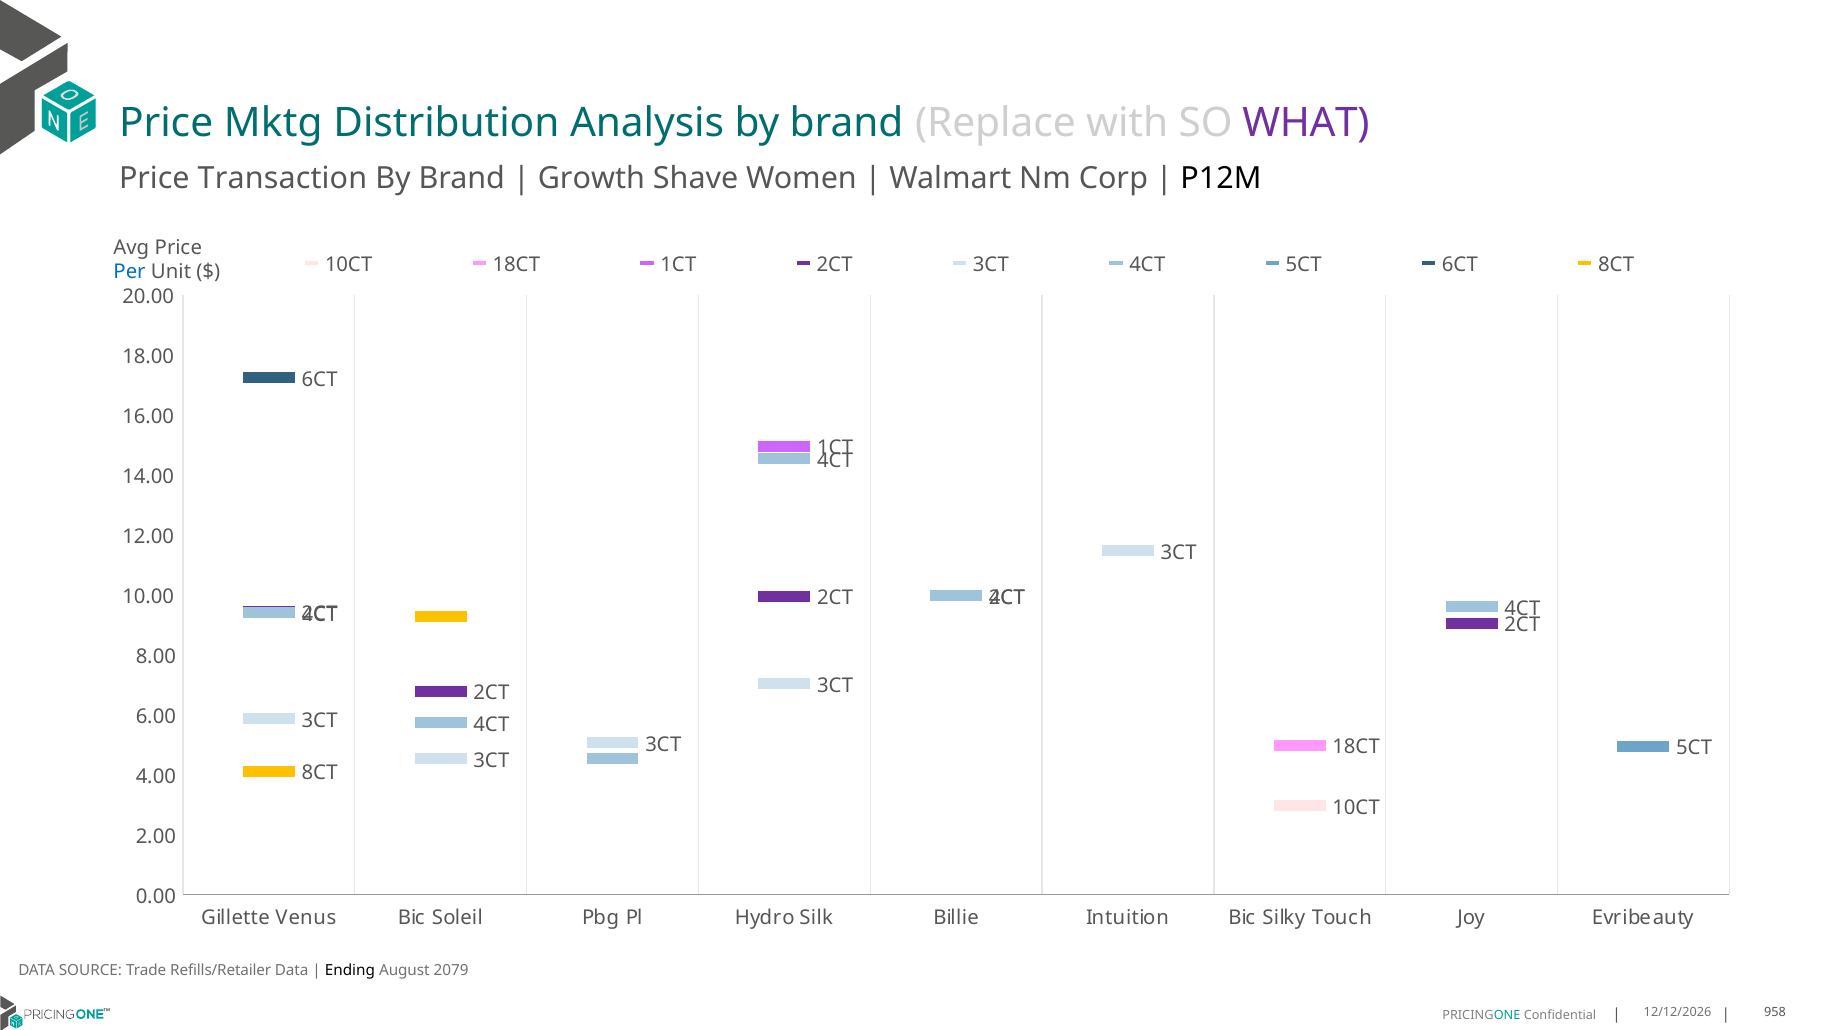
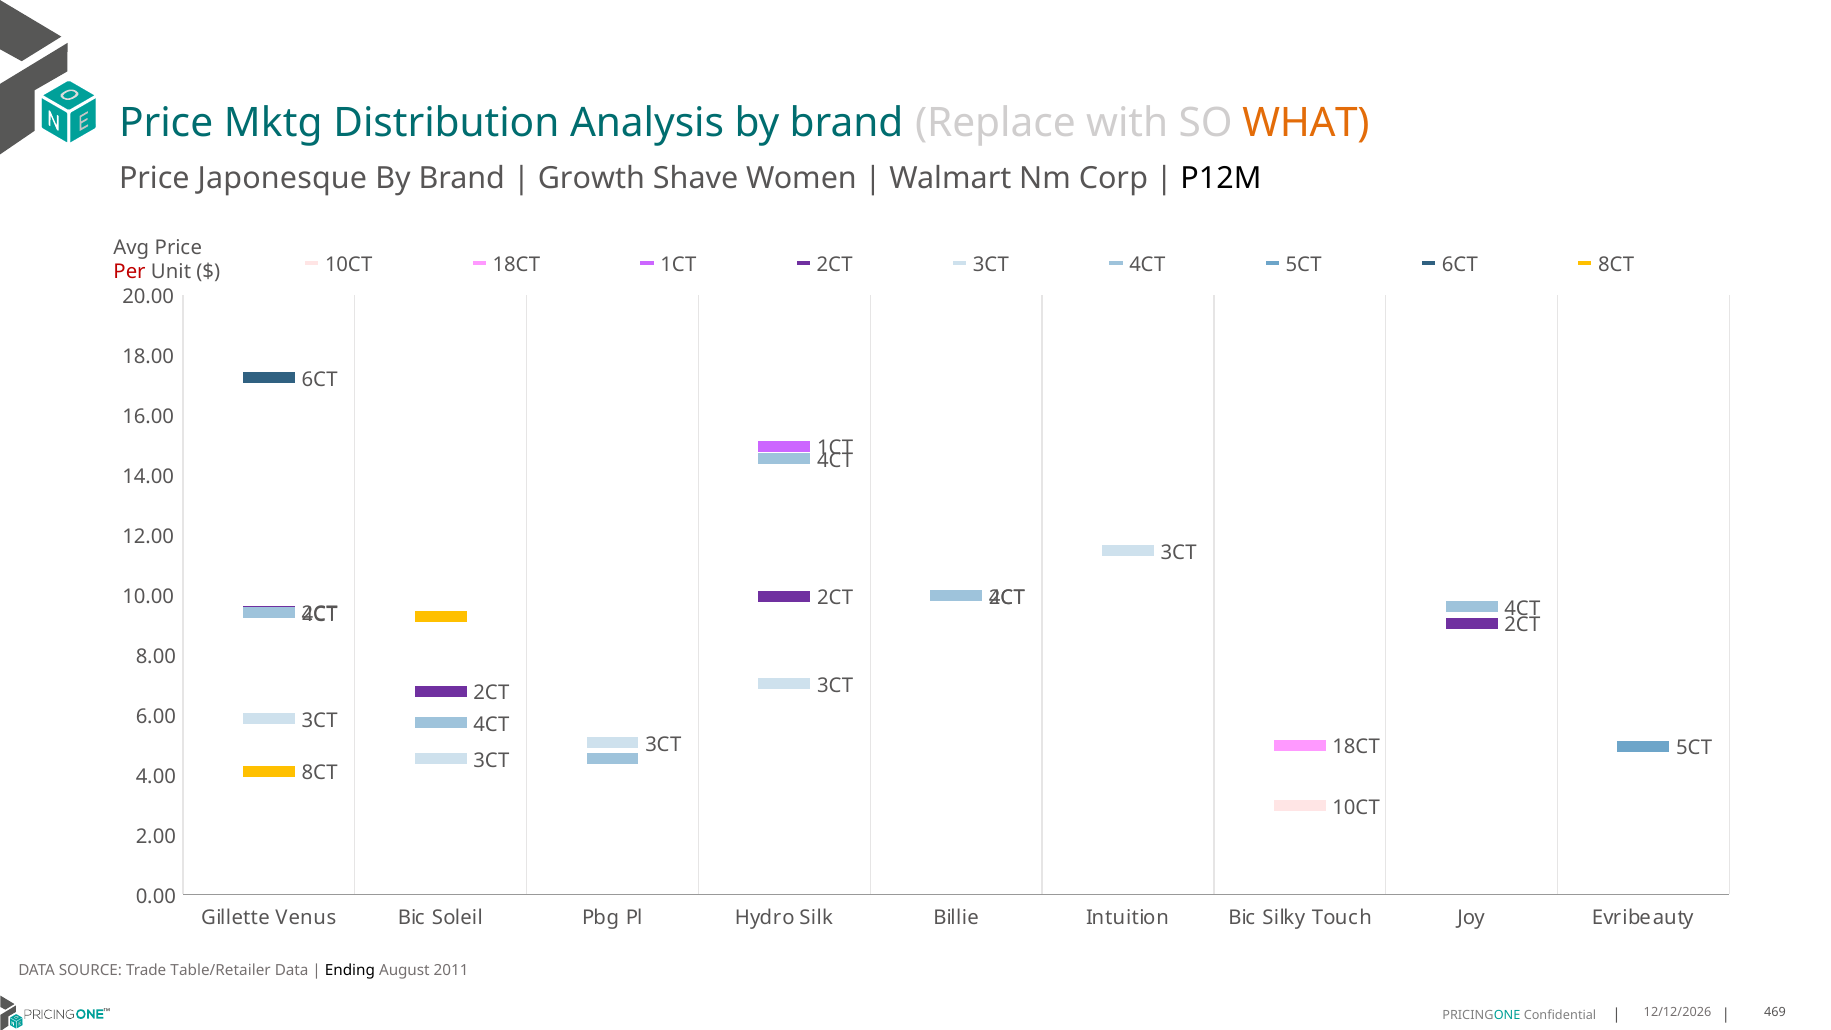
WHAT colour: purple -> orange (1306, 123)
Transaction: Transaction -> Japonesque (282, 179)
Per colour: blue -> red (130, 272)
Refills/Retailer: Refills/Retailer -> Table/Retailer (221, 970)
2079: 2079 -> 2011 (451, 970)
958: 958 -> 469 (1775, 1013)
